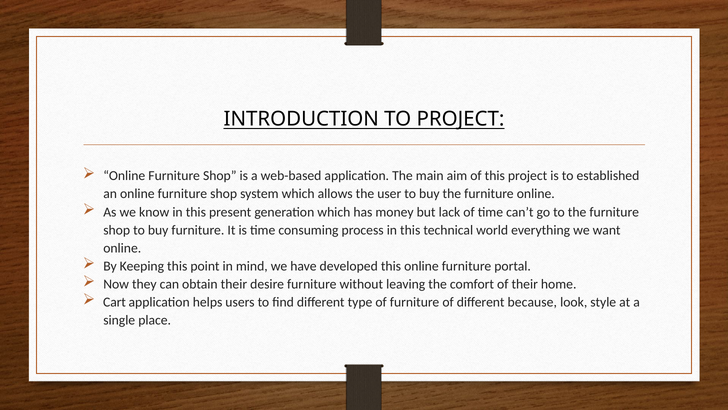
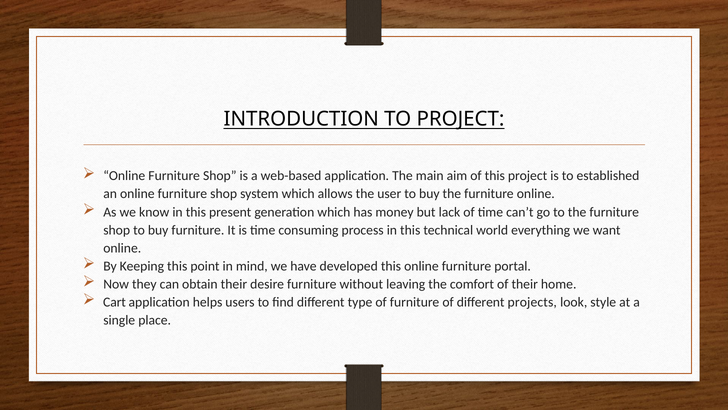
because: because -> projects (532, 302)
